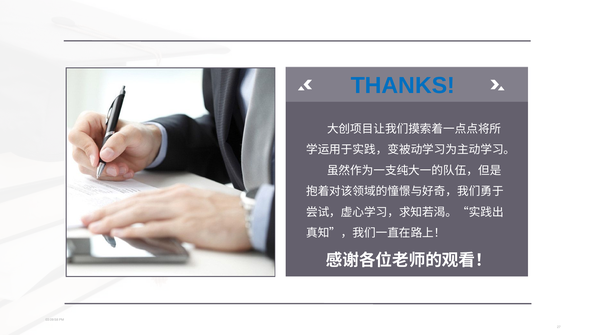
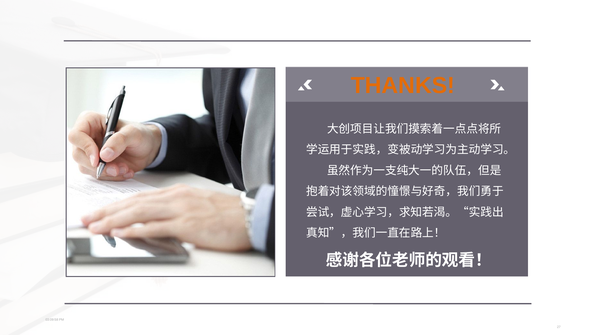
THANKS colour: blue -> orange (403, 86)
